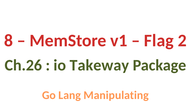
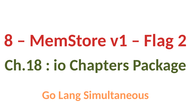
Ch.26: Ch.26 -> Ch.18 (23, 65)
Takeway: Takeway -> Chapters (99, 65)
Manipulating: Manipulating -> Simultaneous (116, 95)
